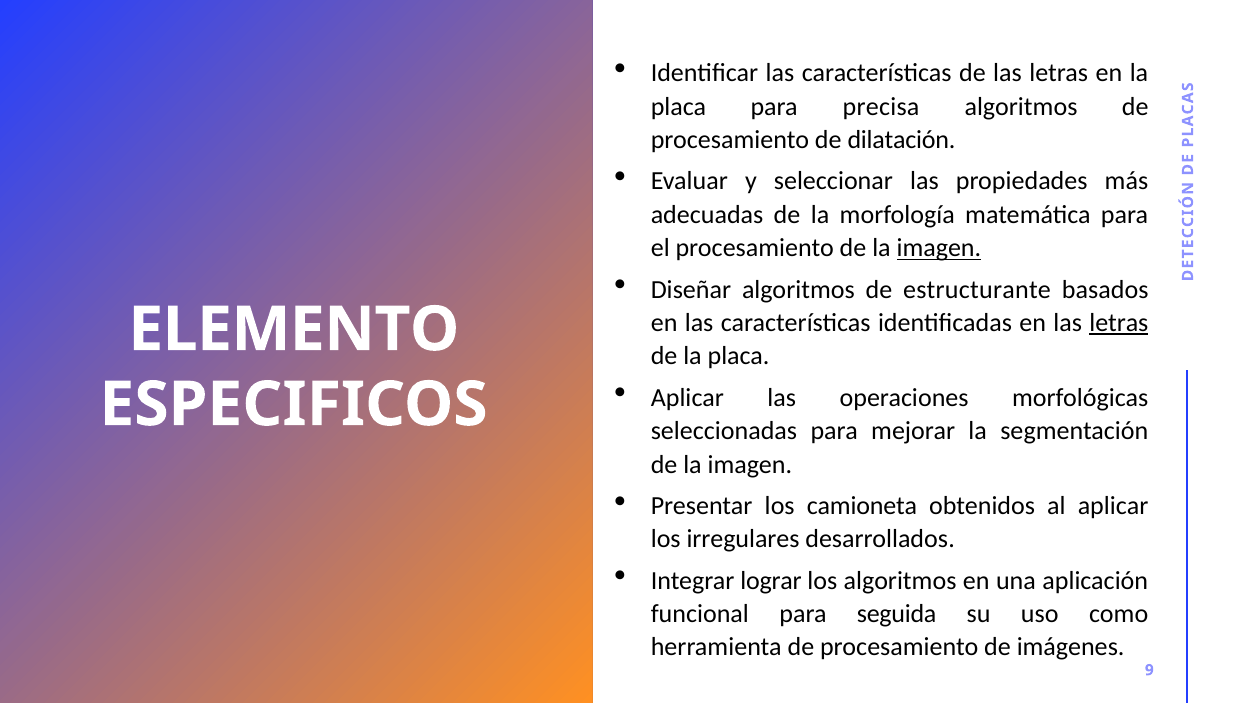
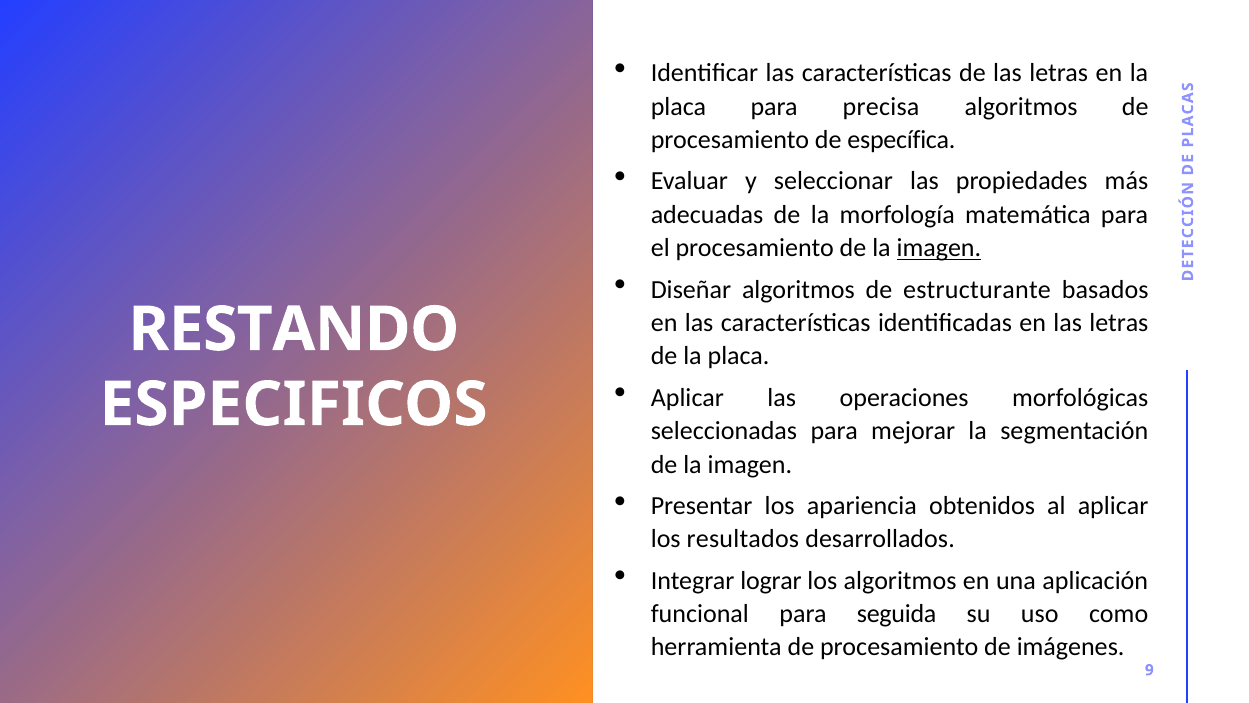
dilatación: dilatación -> específica (901, 140)
letras underline: present -> none (1119, 323)
ELEMENTO: ELEMENTO -> RESTANDO (294, 329)
camioneta: camioneta -> apariencia (862, 505)
irregulares: irregulares -> resultados (743, 539)
